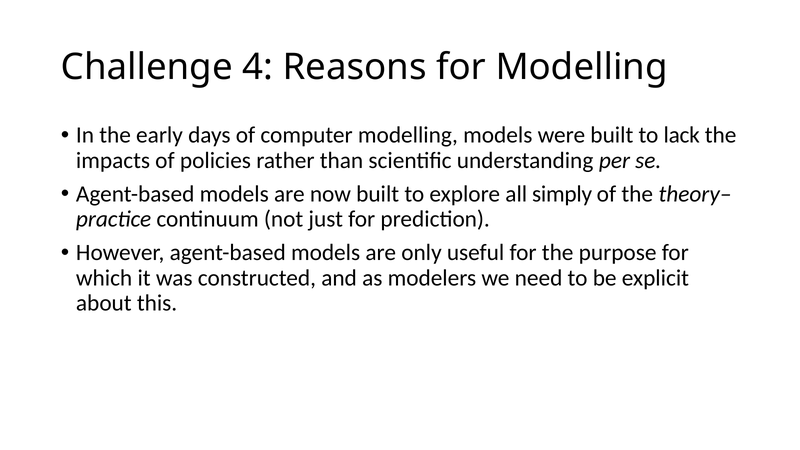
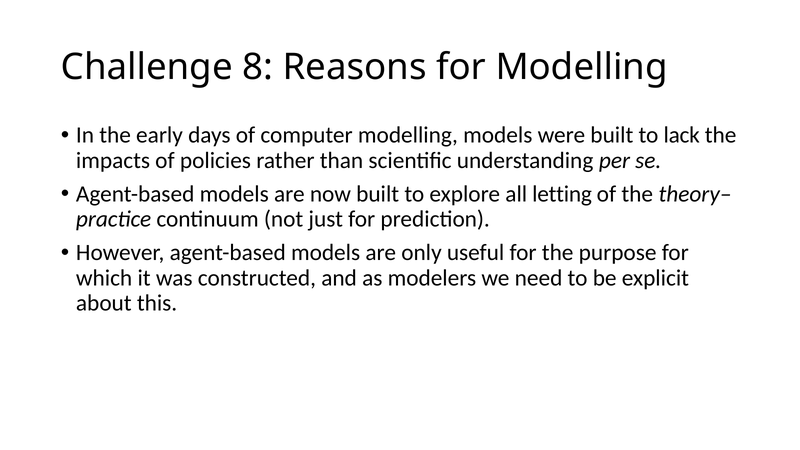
4: 4 -> 8 (258, 67)
simply: simply -> letting (562, 194)
